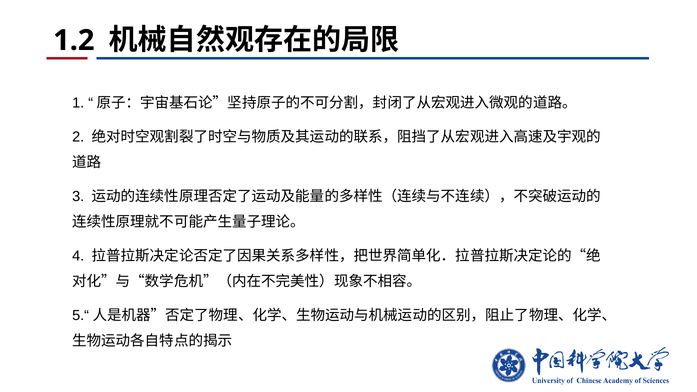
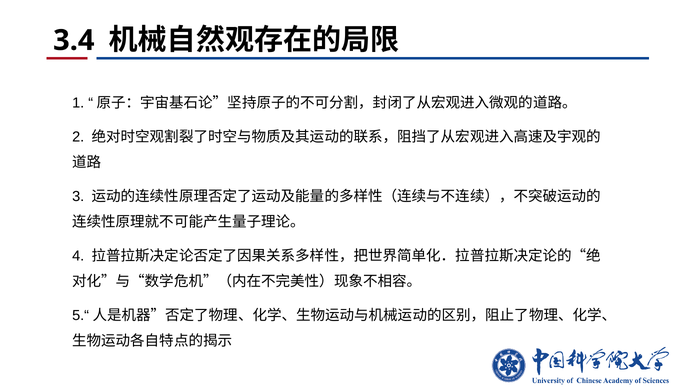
1.2: 1.2 -> 3.4 (74, 40)
